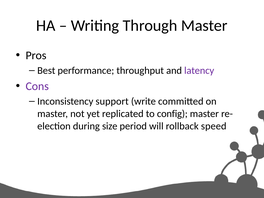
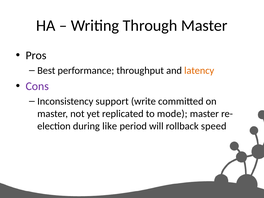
latency colour: purple -> orange (199, 71)
config: config -> mode (172, 114)
size: size -> like (110, 126)
